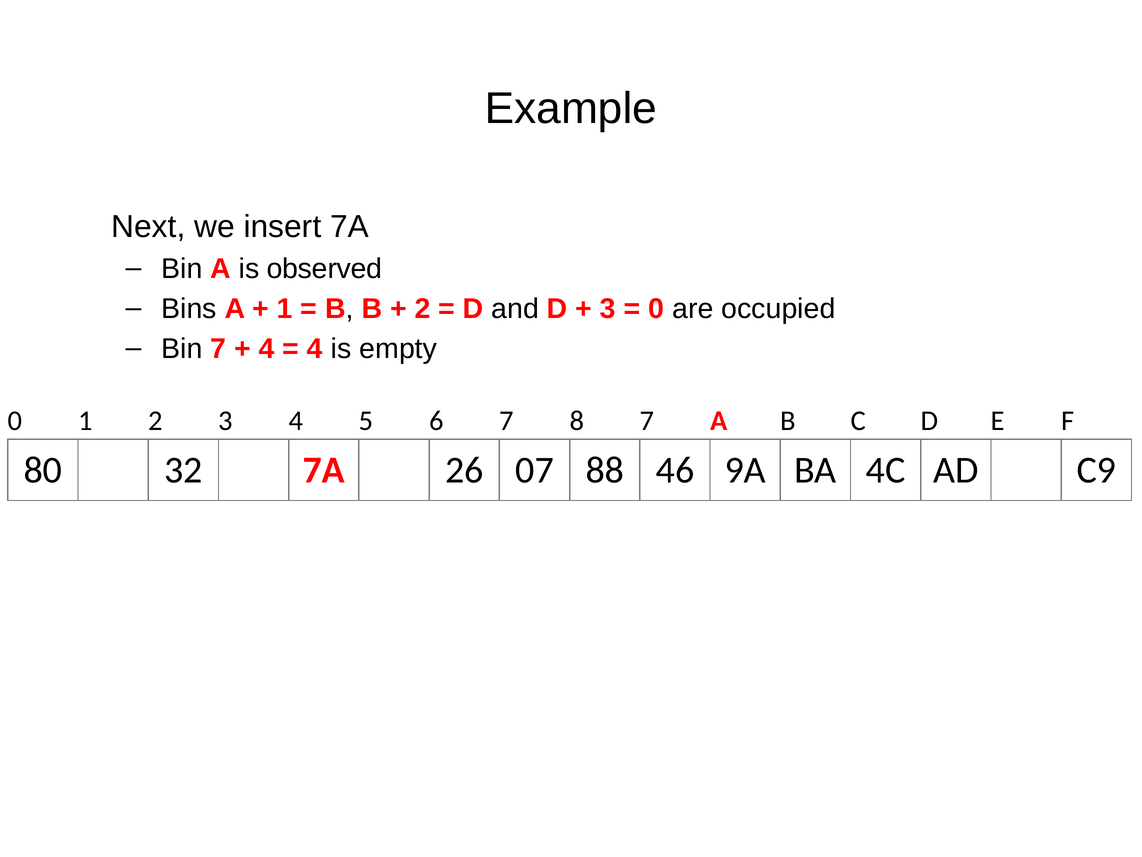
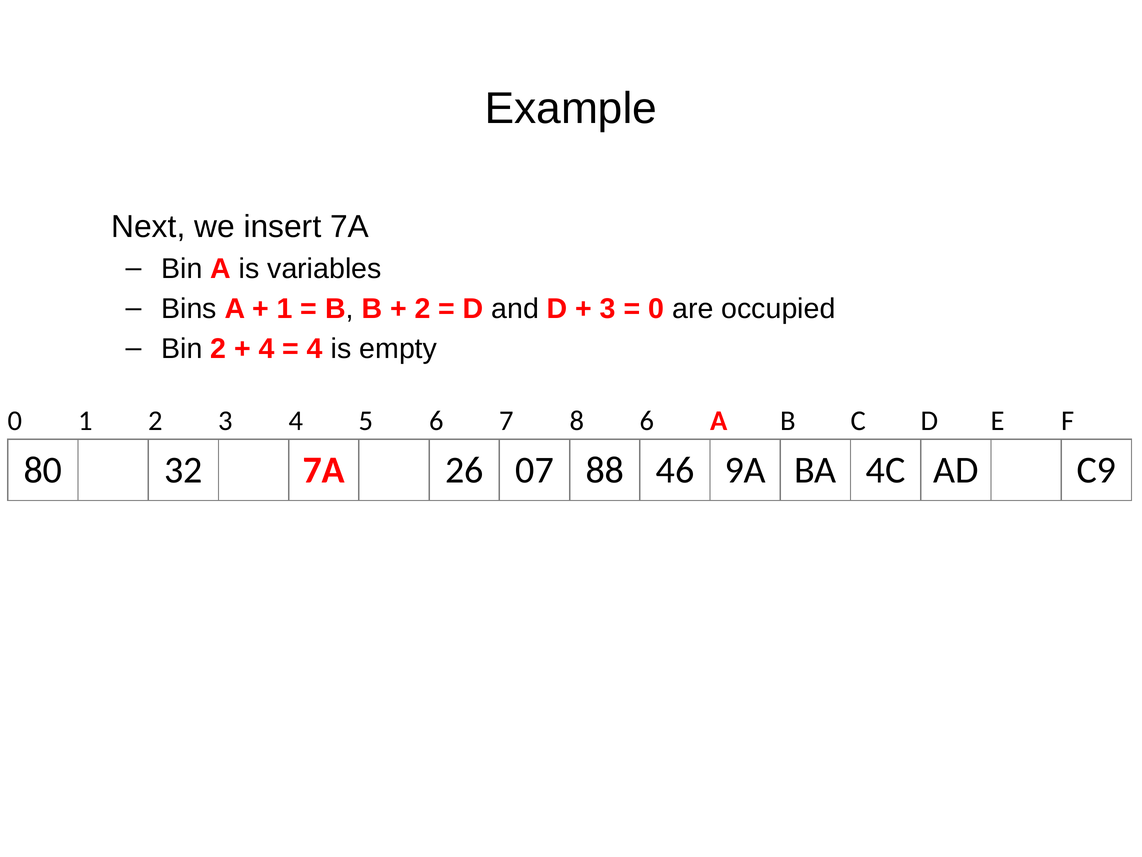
observed: observed -> variables (324, 268)
Bin 7: 7 -> 2 (218, 348)
8 7: 7 -> 6 (647, 420)
